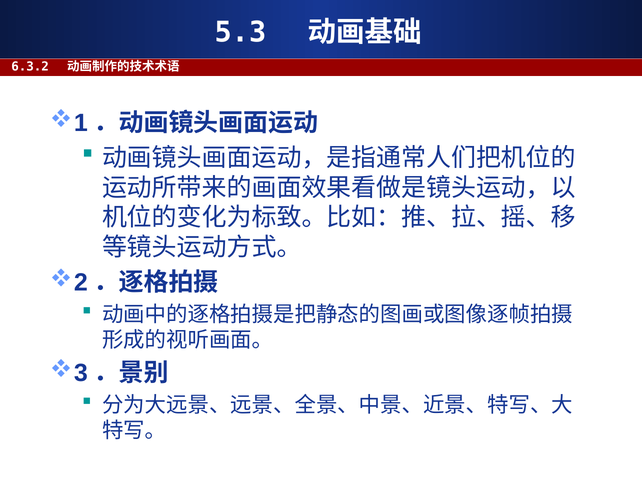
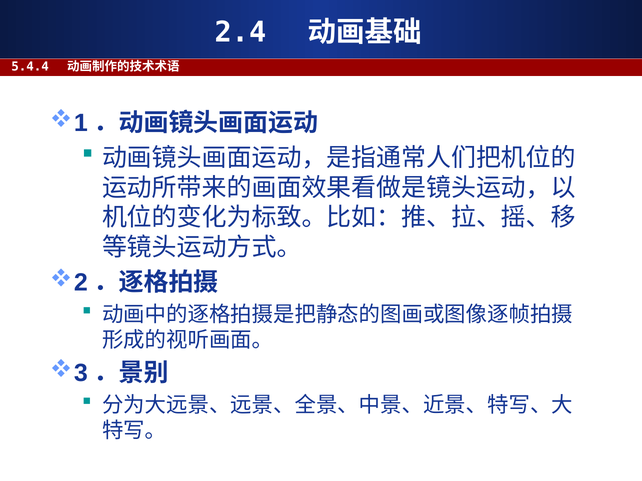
5.3: 5.3 -> 2.4 (241, 32)
6.3.2: 6.3.2 -> 5.4.4 (30, 67)
